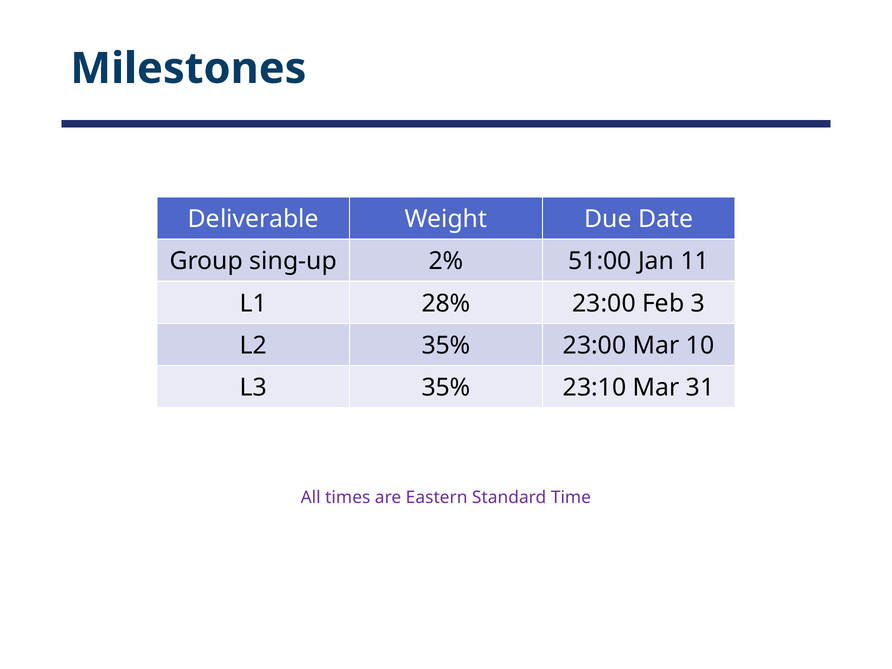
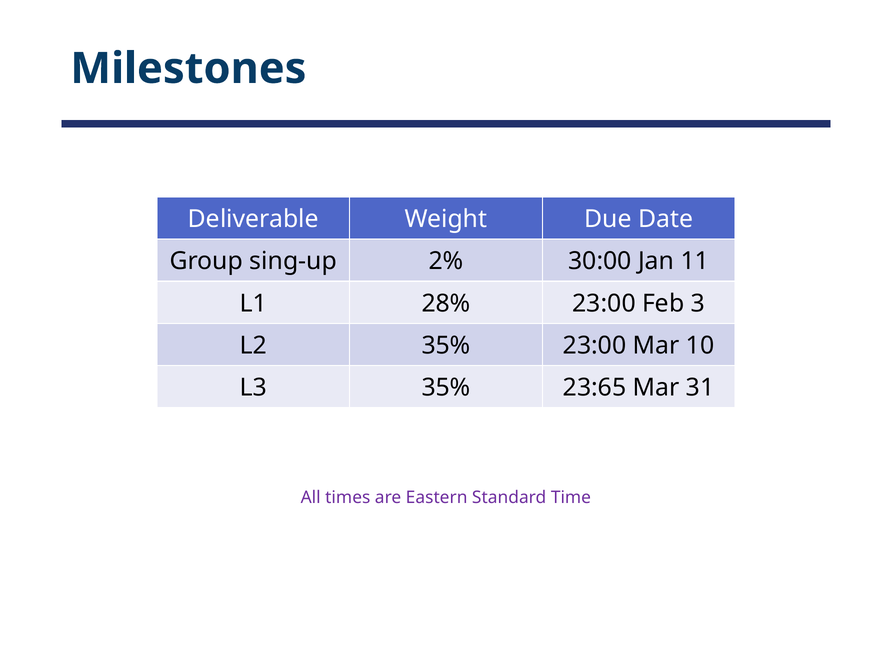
51:00: 51:00 -> 30:00 (600, 261)
23:10: 23:10 -> 23:65 (595, 388)
